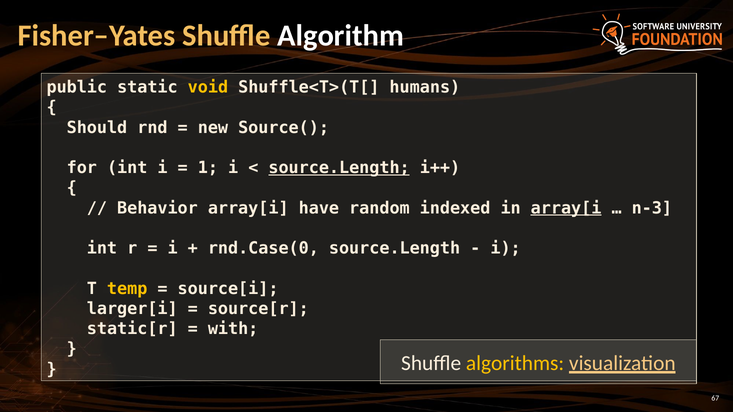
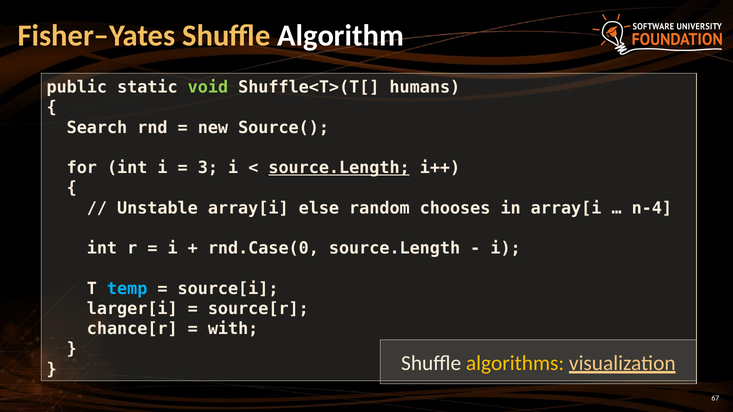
void colour: yellow -> light green (208, 87)
Should: Should -> Search (97, 128)
1: 1 -> 3 (208, 168)
Behavior: Behavior -> Unstable (157, 208)
have: have -> else (319, 208)
indexed: indexed -> chooses (455, 208)
array[i underline: present -> none (566, 208)
n-3: n-3 -> n-4 (652, 208)
temp colour: yellow -> light blue (127, 289)
static[r: static[r -> chance[r (132, 329)
